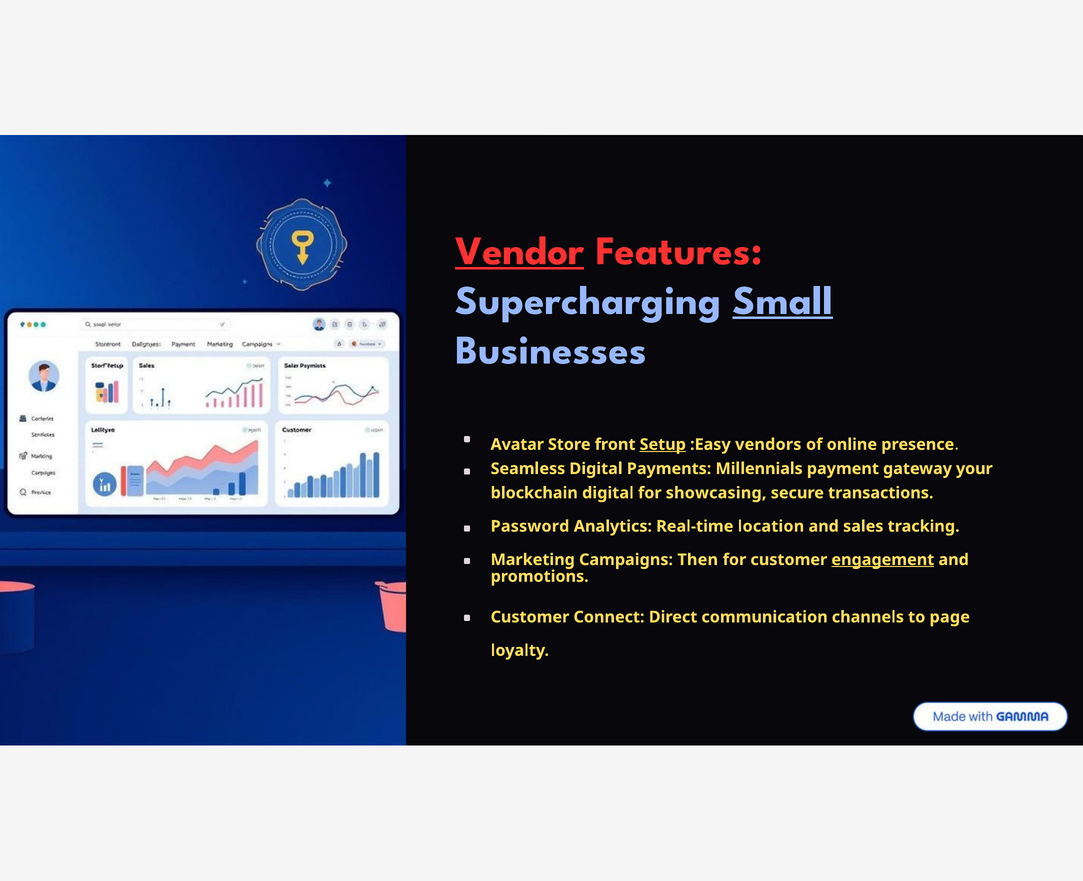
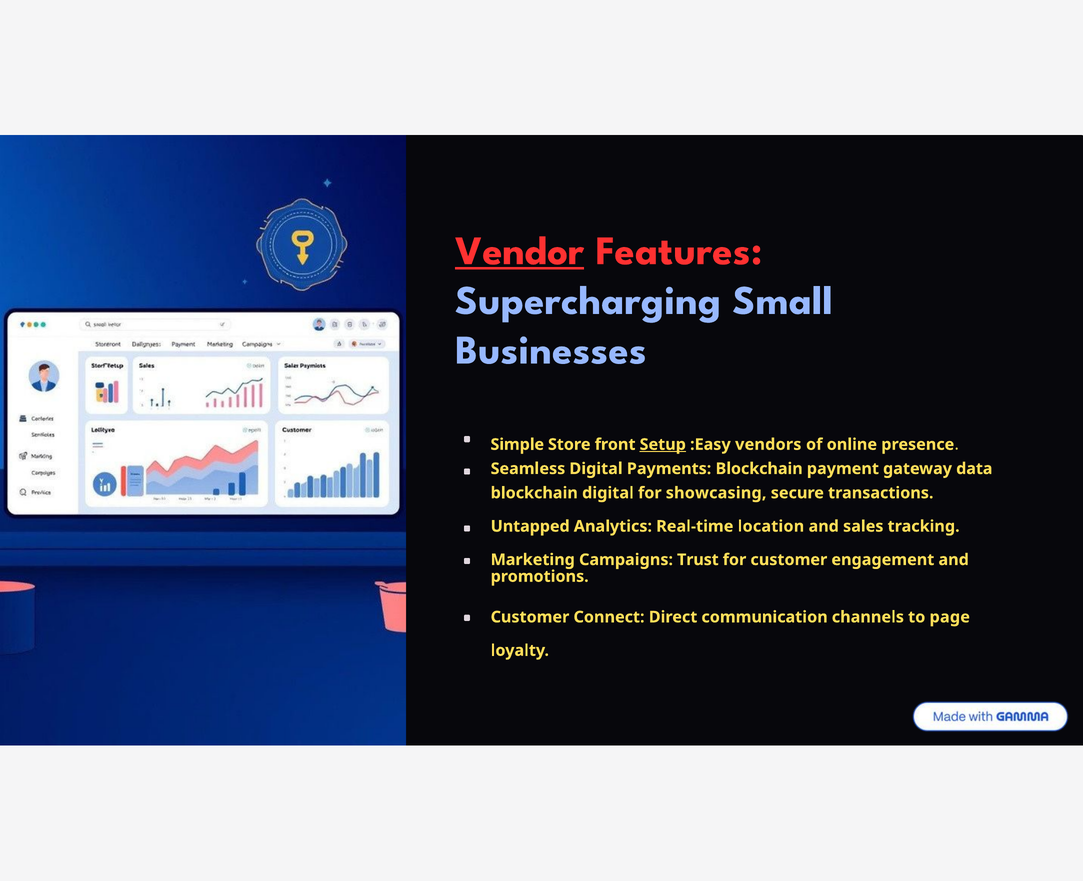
Small underline: present -> none (783, 300)
Avatar: Avatar -> Simple (517, 444)
Payments Millennials: Millennials -> Blockchain (759, 469)
your: your -> data (974, 469)
Password: Password -> Untapped (530, 526)
Then: Then -> Trust (698, 560)
engagement underline: present -> none (883, 560)
